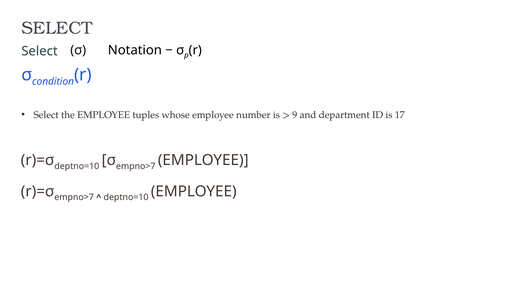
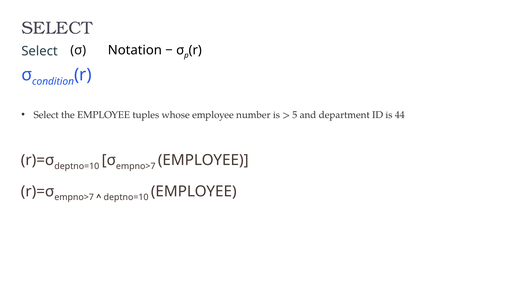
9: 9 -> 5 (295, 115)
17: 17 -> 44 (400, 115)
